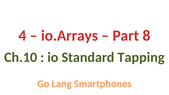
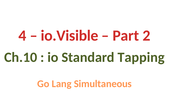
io.Arrays: io.Arrays -> io.Visible (70, 36)
8: 8 -> 2 (146, 36)
Smartphones: Smartphones -> Simultaneous (103, 84)
